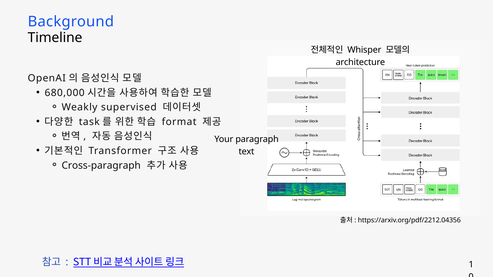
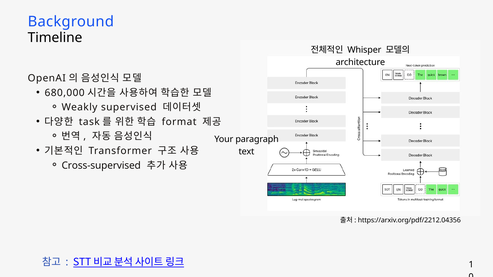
Cross-paragraph: Cross-paragraph -> Cross-supervised (101, 166)
